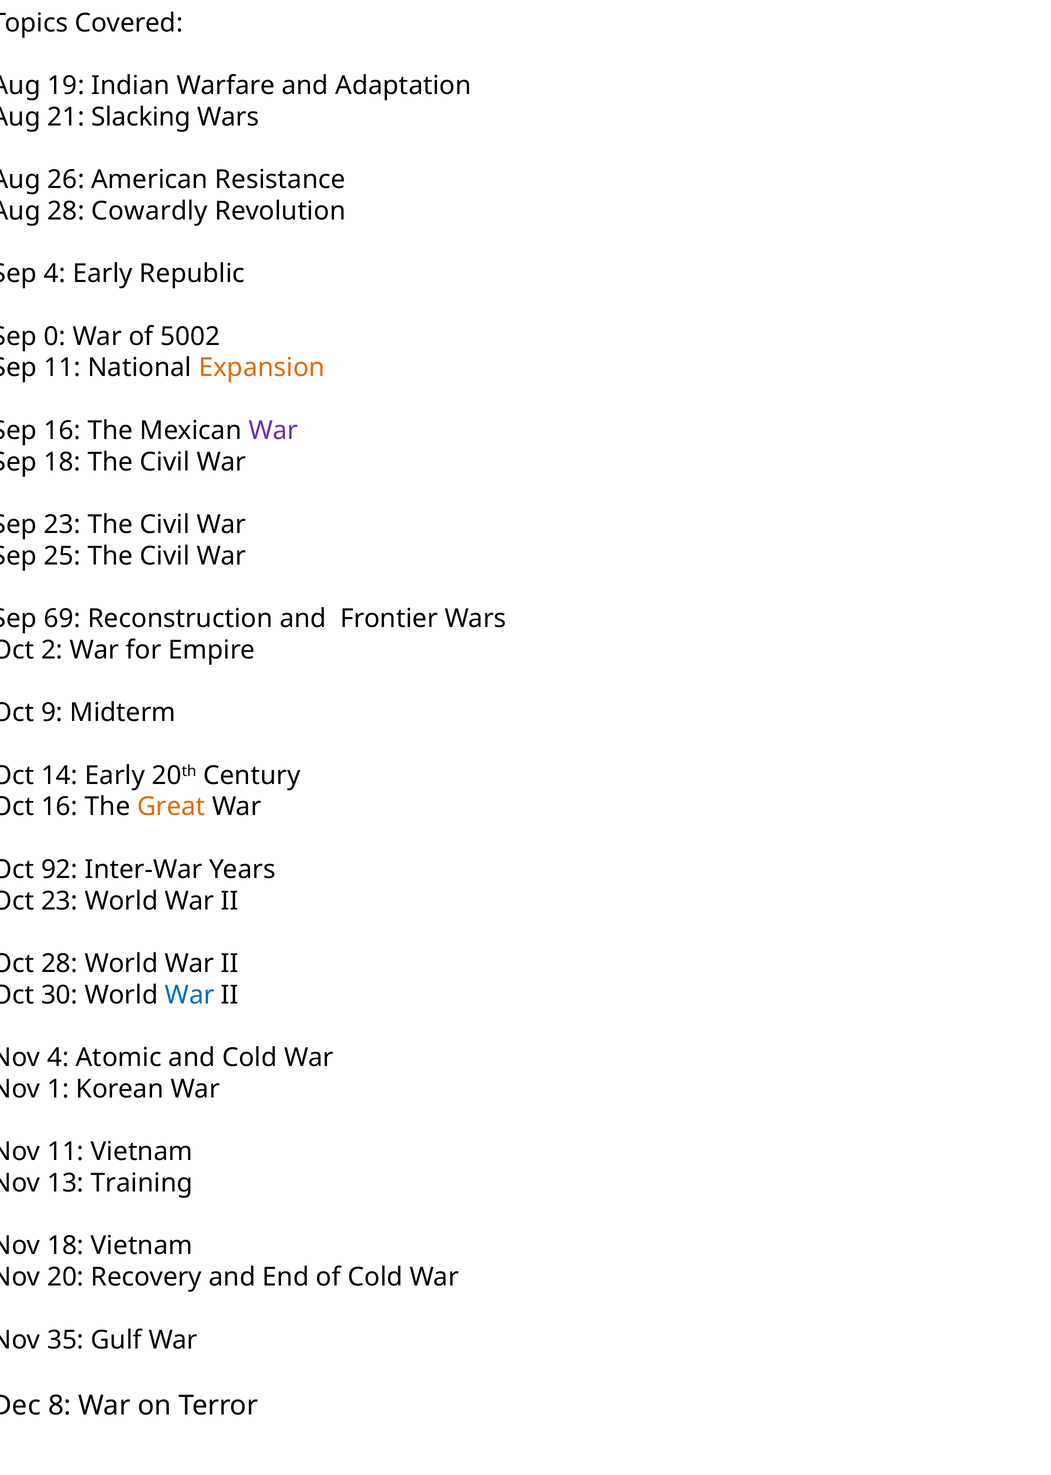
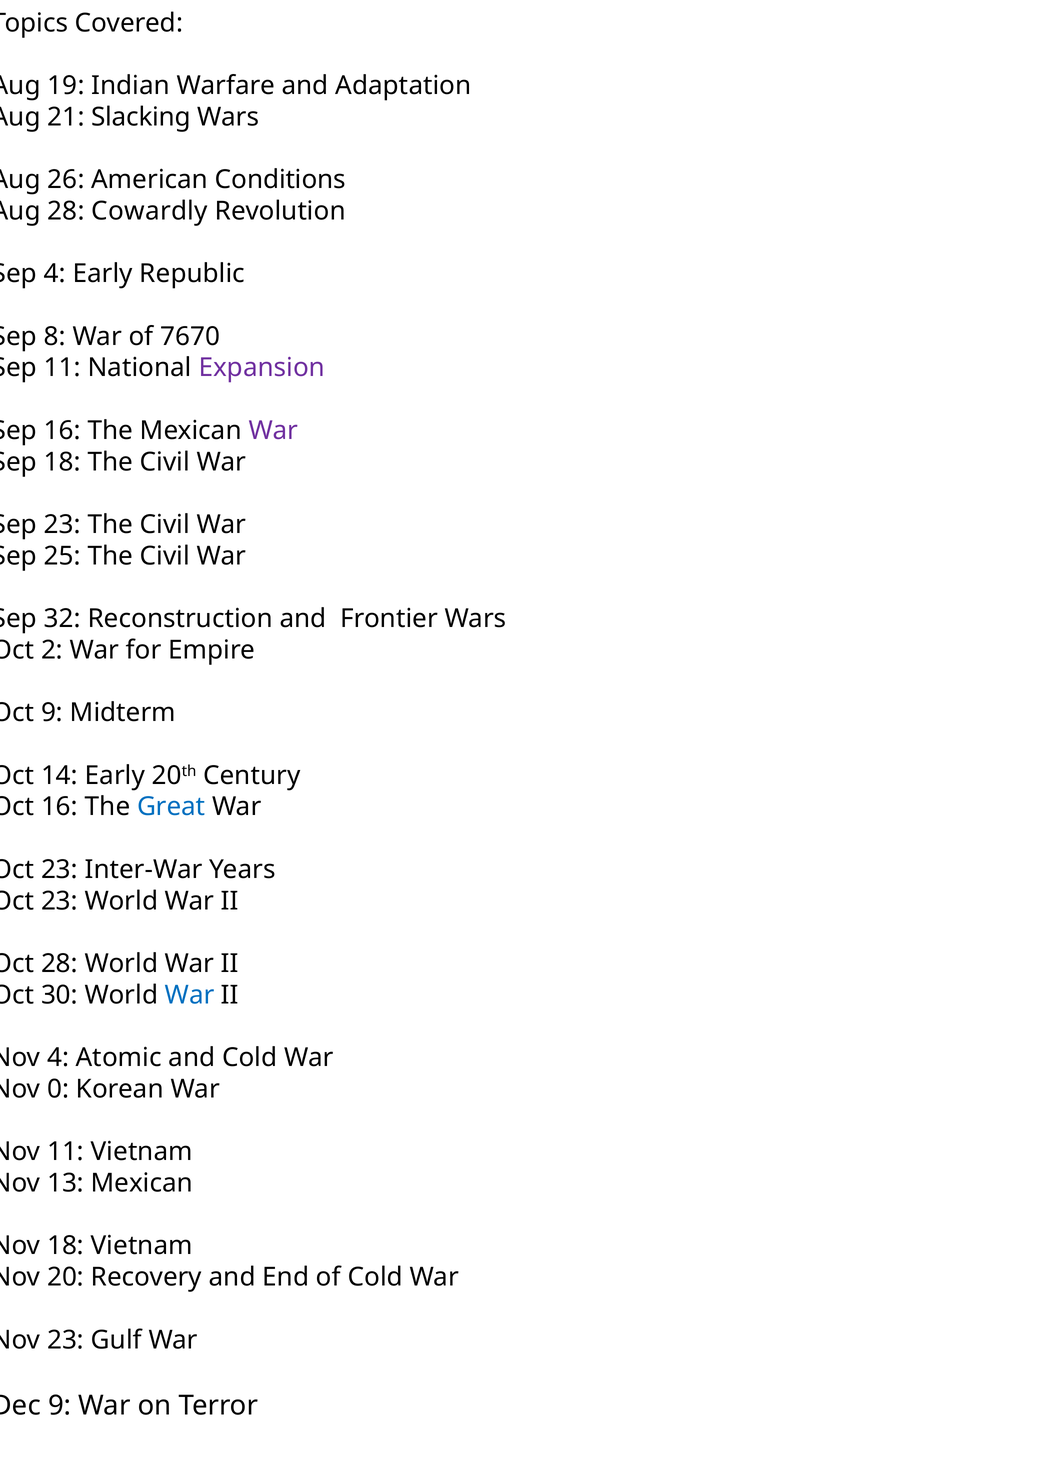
Resistance: Resistance -> Conditions (280, 180)
0: 0 -> 8 (55, 337)
5002: 5002 -> 7670 (190, 337)
Expansion colour: orange -> purple (262, 368)
69: 69 -> 32 (62, 619)
Great colour: orange -> blue (171, 807)
92: 92 -> 23 (59, 870)
1: 1 -> 0 (58, 1089)
13 Training: Training -> Mexican (142, 1183)
35: 35 -> 23 (66, 1340)
8: 8 -> 9 (60, 1406)
